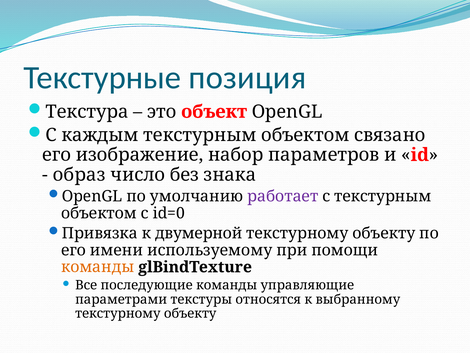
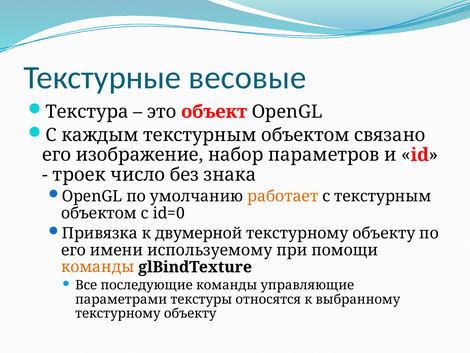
позиция: позиция -> весовые (247, 78)
образ: образ -> троек (79, 174)
работает colour: purple -> orange (283, 196)
